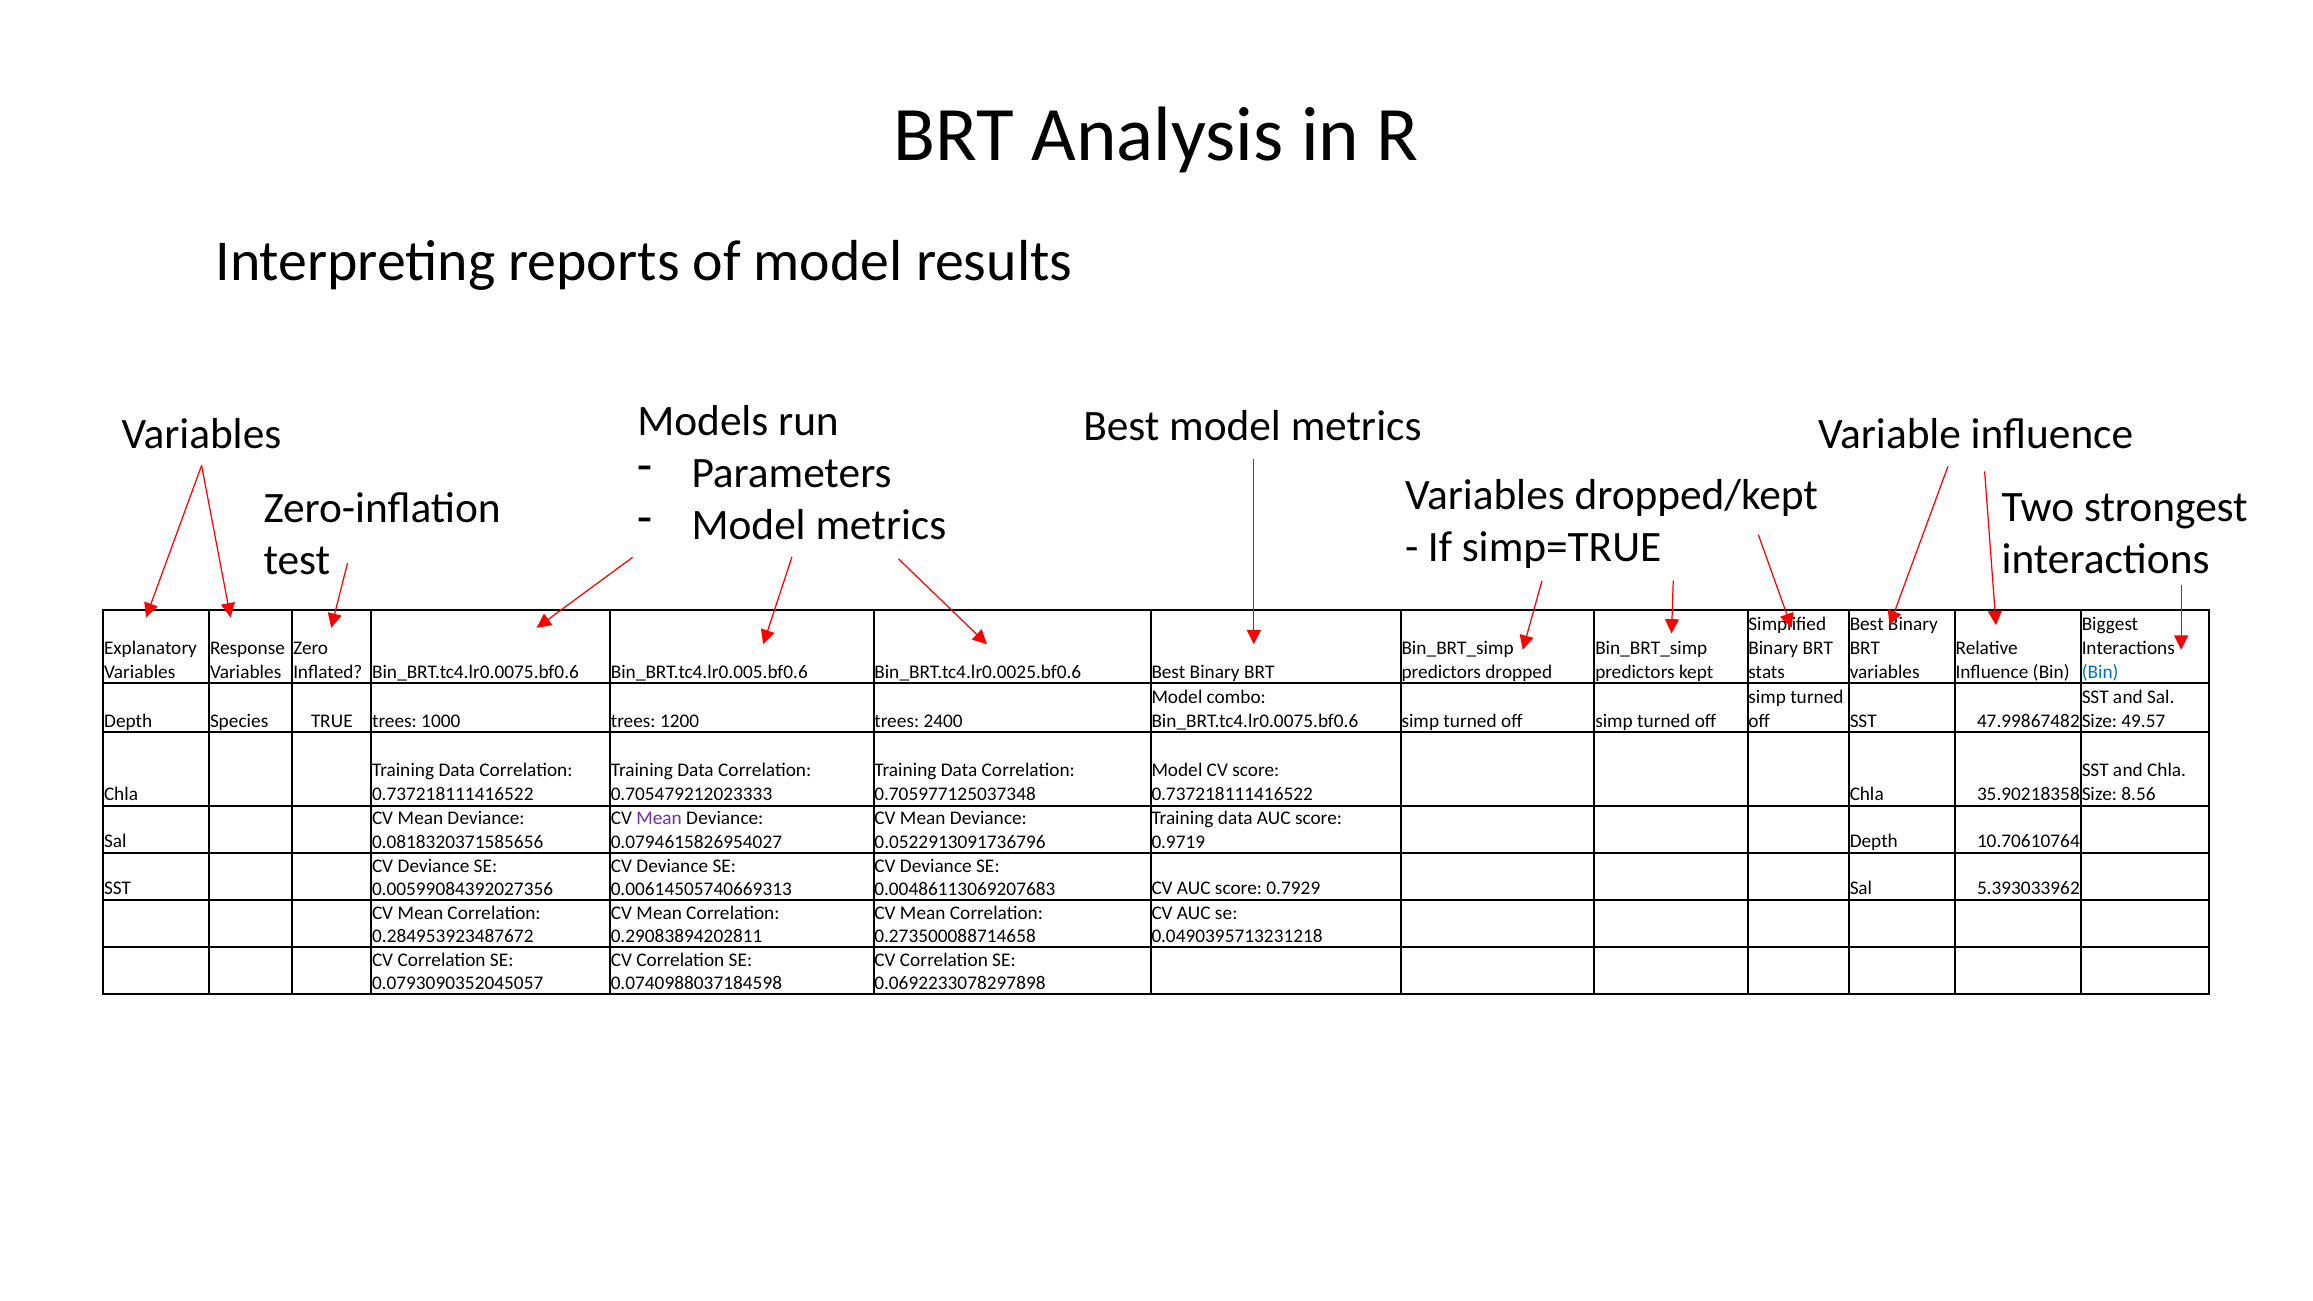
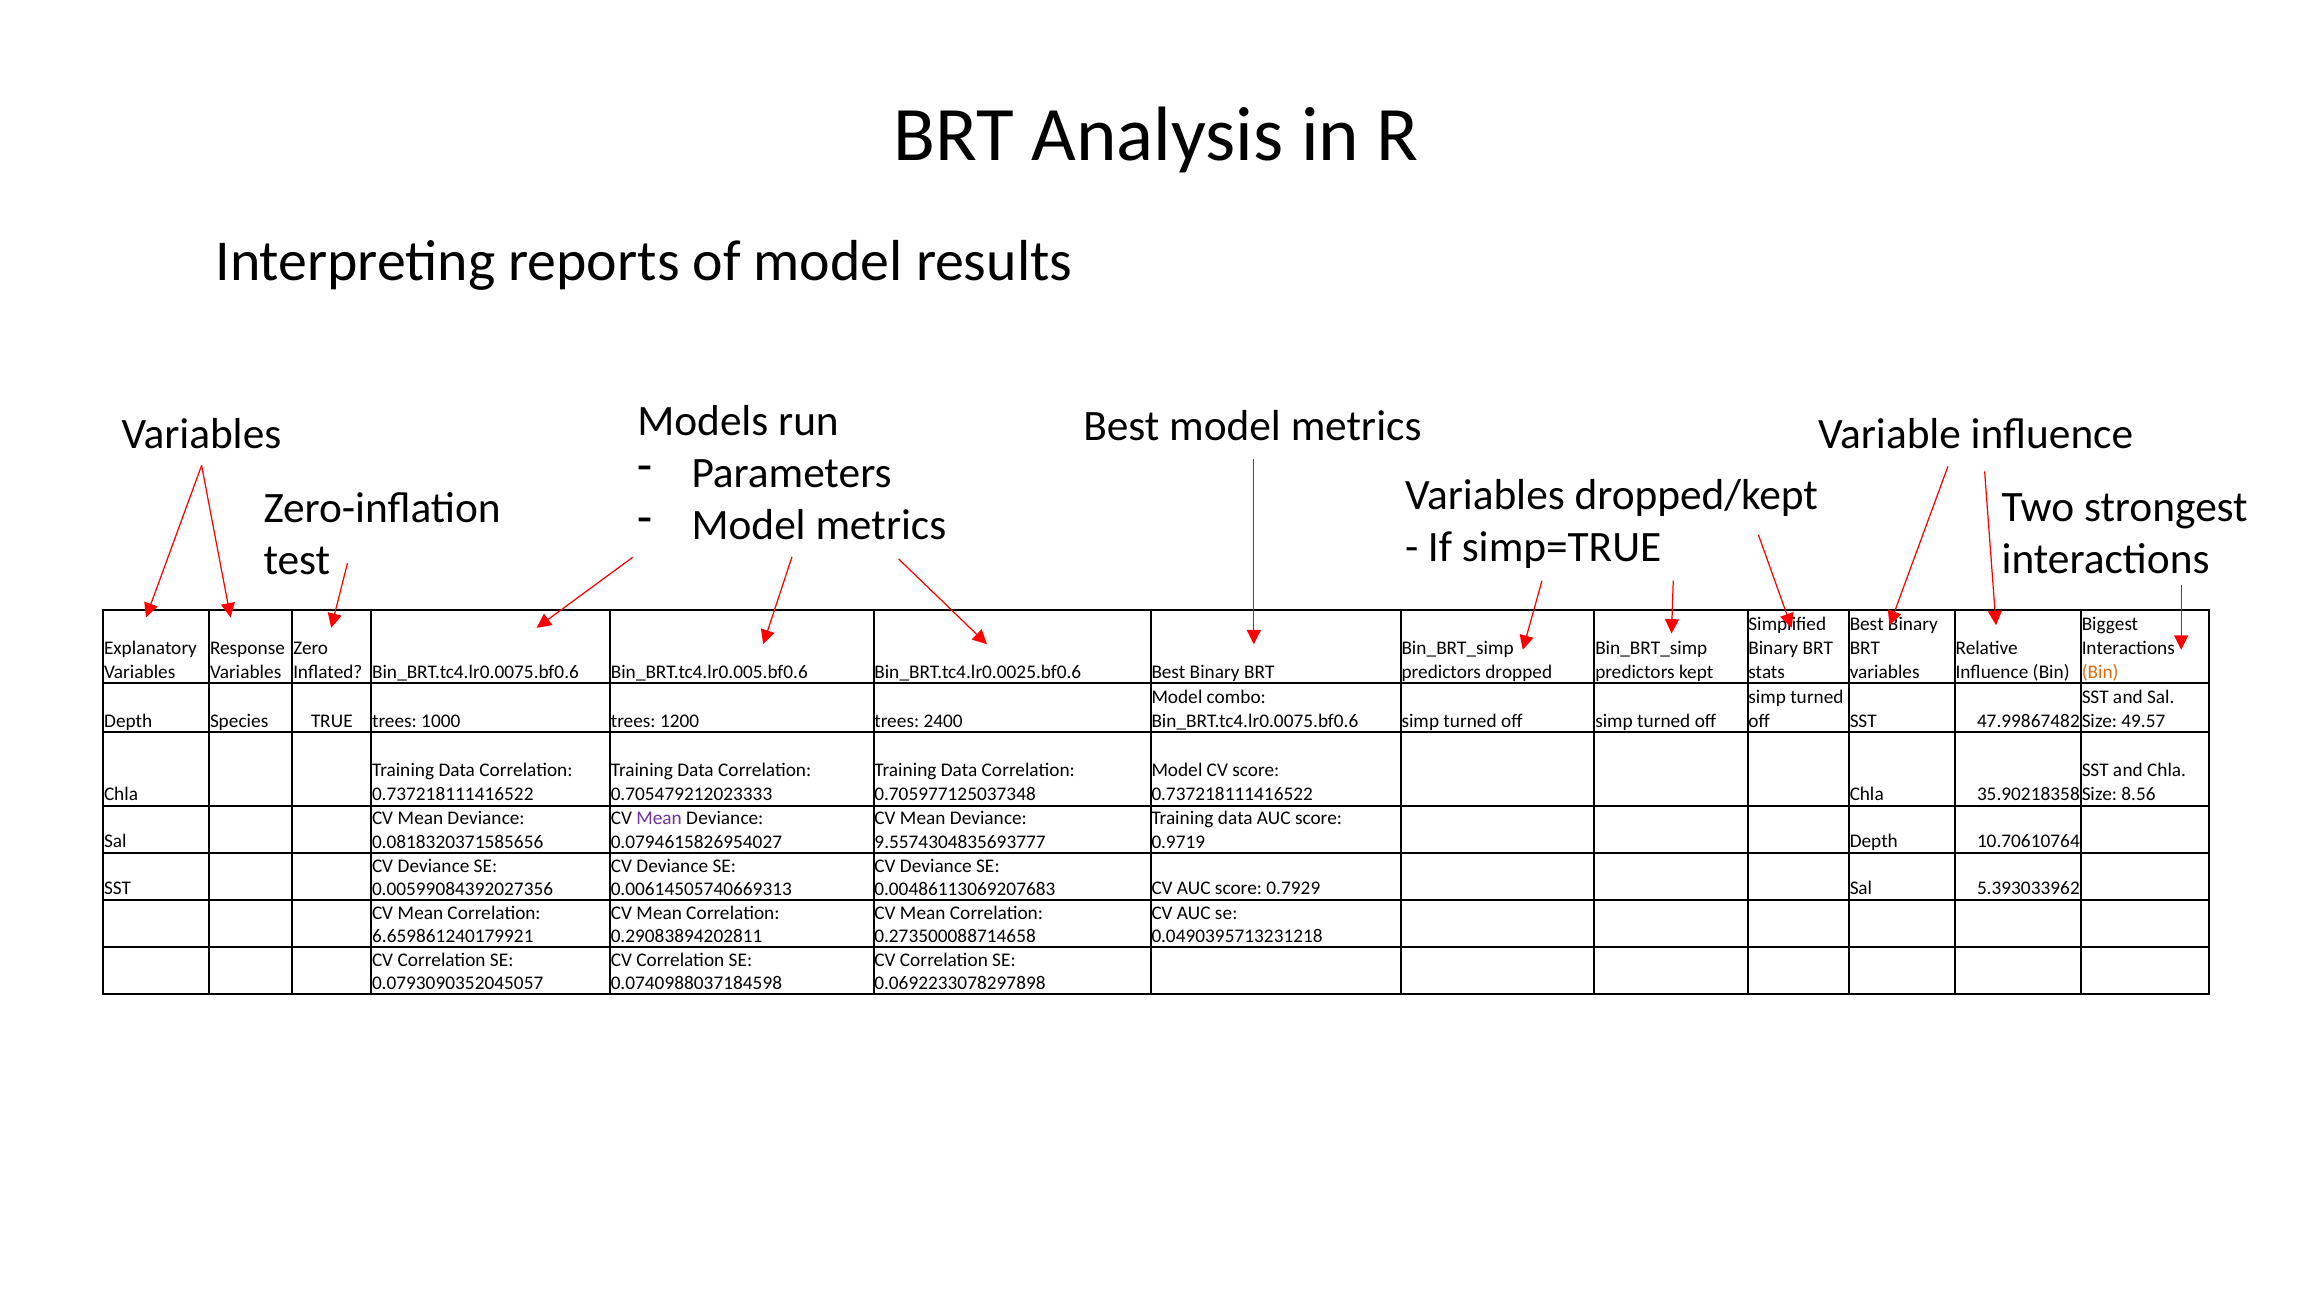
Bin colour: blue -> orange (2100, 672)
0.0522913091736796: 0.0522913091736796 -> 9.5574304835693777 (960, 842)
0.284953923487672: 0.284953923487672 -> 6.659861240179921 (453, 937)
